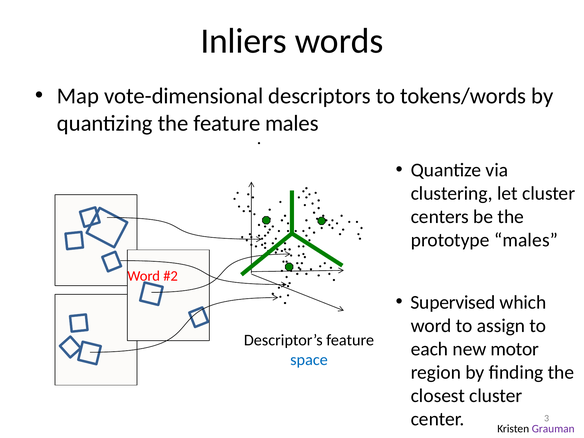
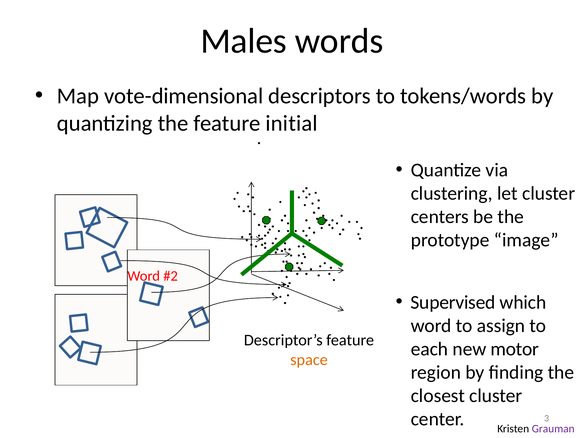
Inliers: Inliers -> Males (244, 41)
feature males: males -> initial (292, 123)
prototype males: males -> image (526, 240)
space colour: blue -> orange (309, 360)
